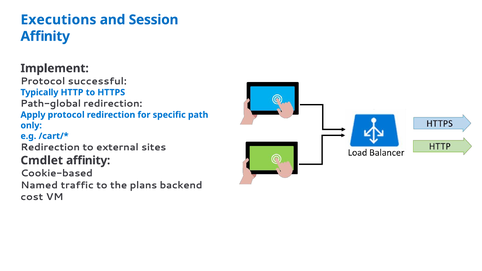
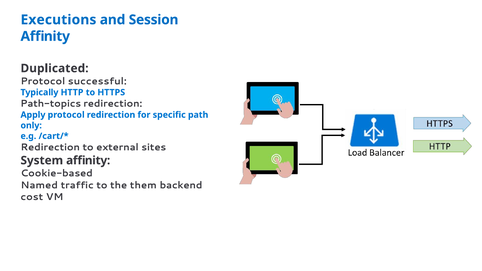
Implement: Implement -> Duplicated (55, 68)
Path-global: Path-global -> Path-topics (51, 104)
Cmdlet: Cmdlet -> System (42, 161)
plans: plans -> them (143, 185)
